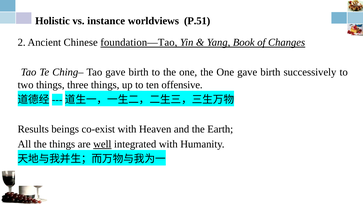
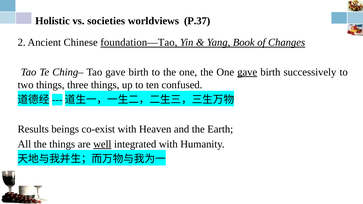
instance: instance -> societies (106, 21)
P.51: P.51 -> P.37 (197, 21)
gave underline: none -> present (247, 72)
offensive: offensive -> confused (182, 85)
